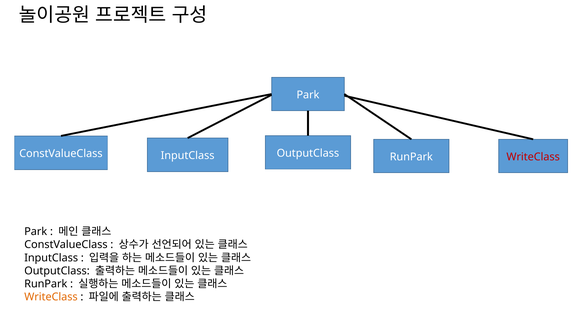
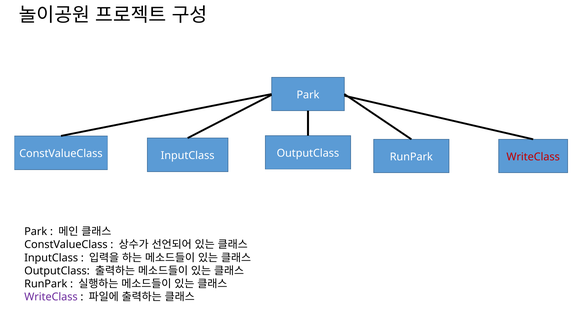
WriteClass colour: orange -> purple (51, 297)
